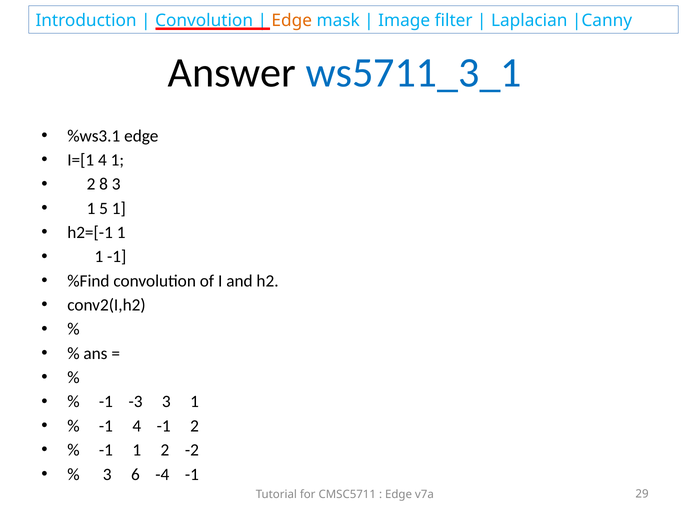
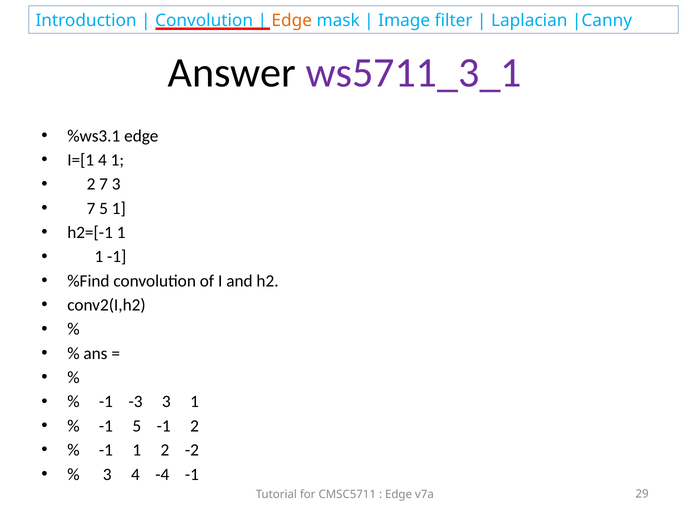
ws5711_3_1 colour: blue -> purple (414, 73)
2 8: 8 -> 7 (104, 184)
1: 1 -> 7 (91, 208)
-1 4: 4 -> 5 (137, 426)
3 6: 6 -> 4 (135, 474)
